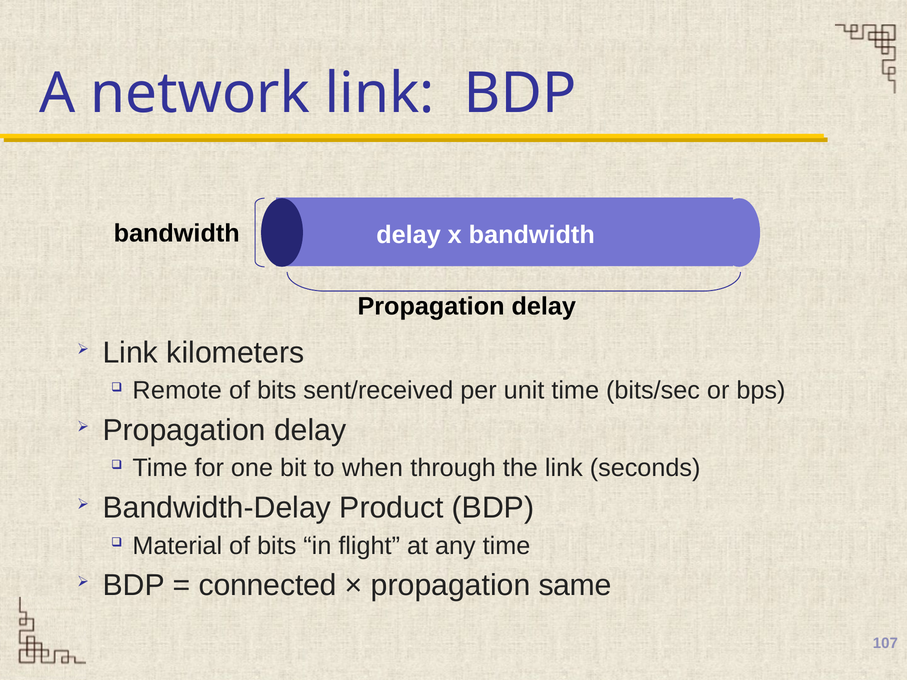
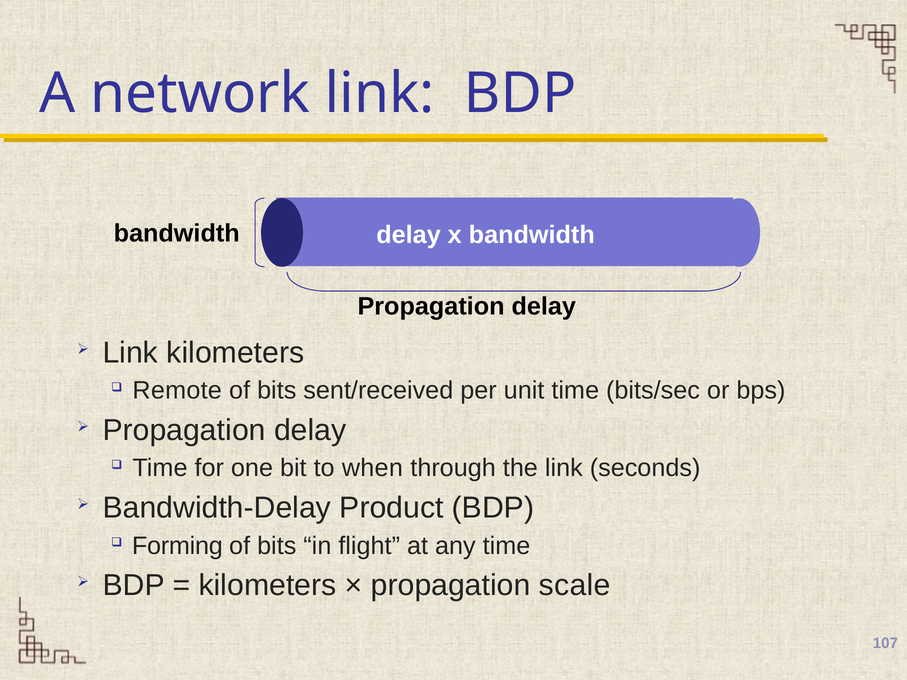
Material: Material -> Forming (177, 546)
connected: connected -> kilometers (268, 586)
same: same -> scale (575, 586)
